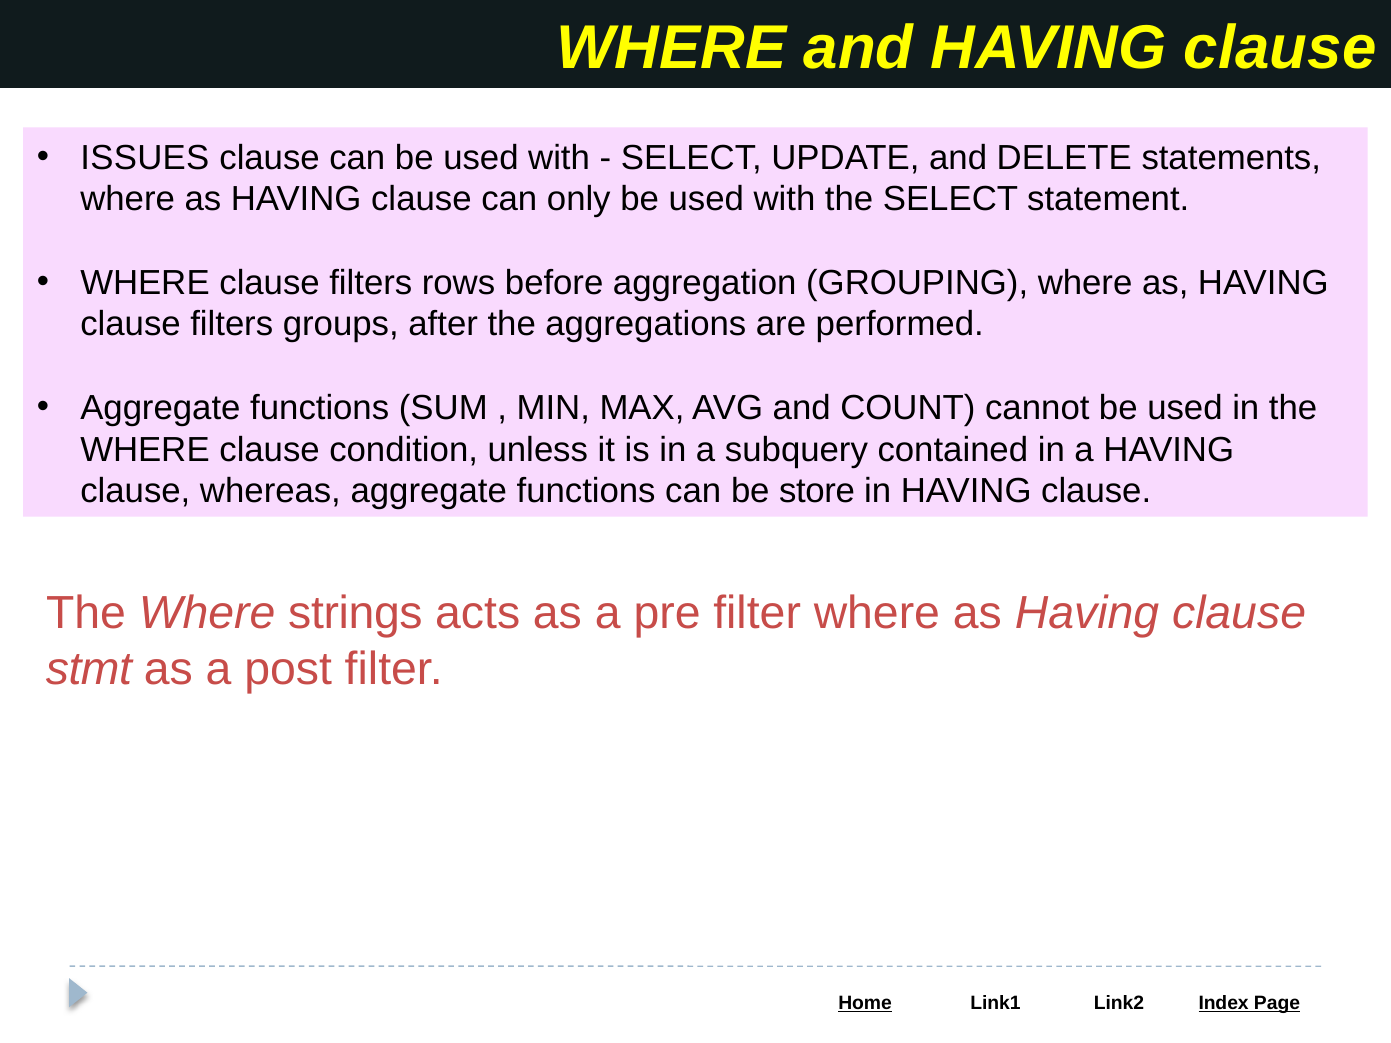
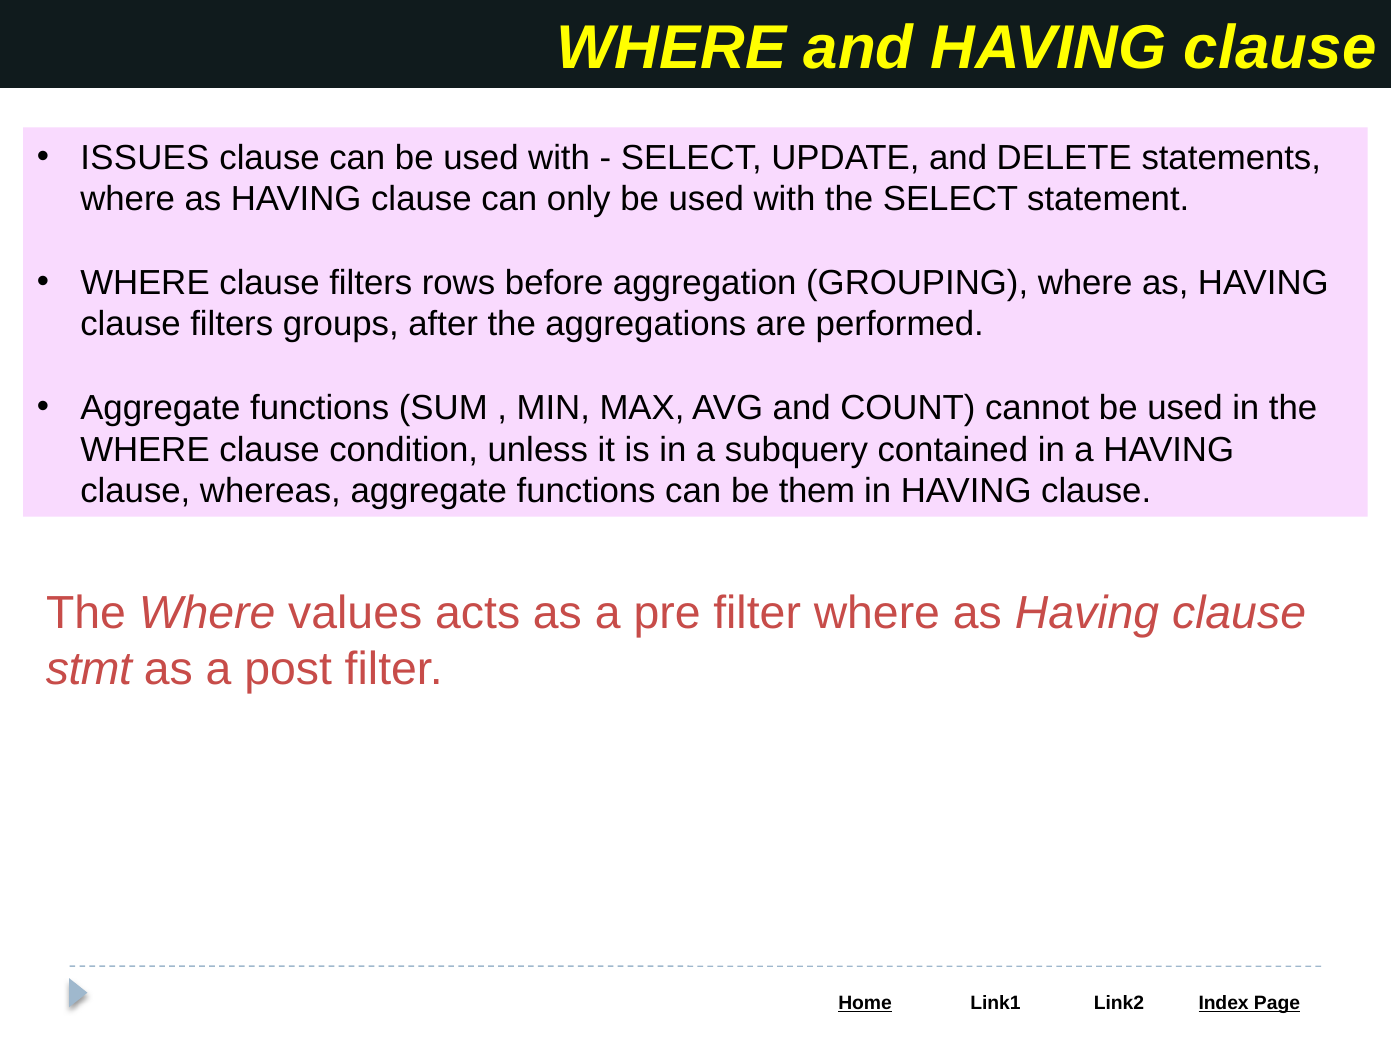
store: store -> them (817, 491)
strings: strings -> values (355, 614)
